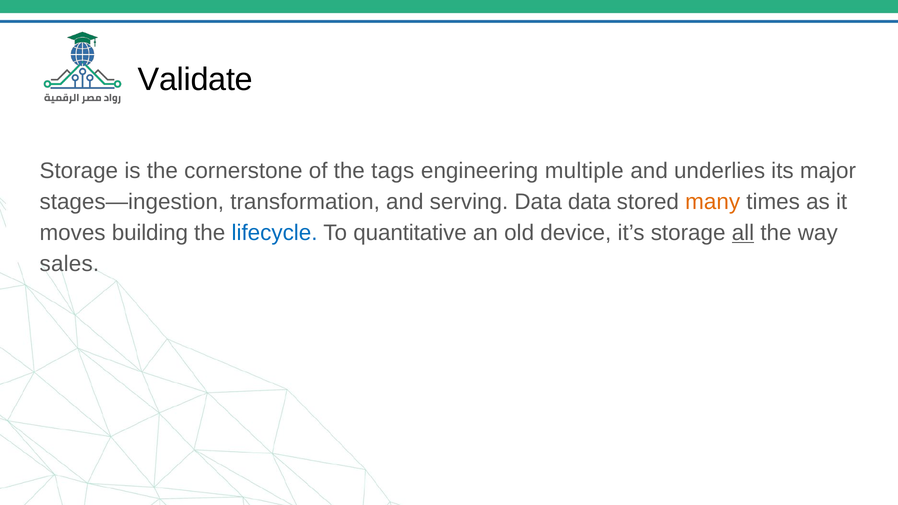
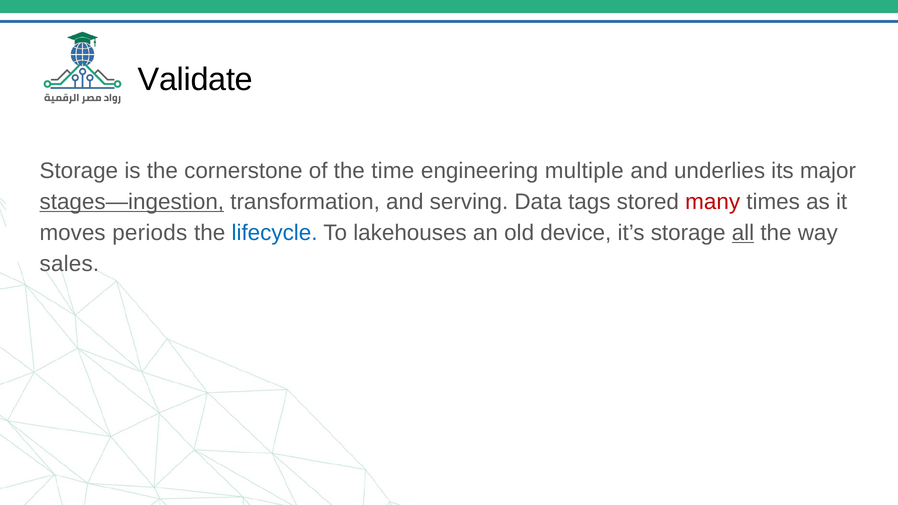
tags: tags -> time (393, 171)
stages—ingestion underline: none -> present (132, 202)
Data data: data -> tags (589, 202)
many colour: orange -> red (713, 202)
building: building -> periods (150, 233)
quantitative: quantitative -> lakehouses (410, 233)
